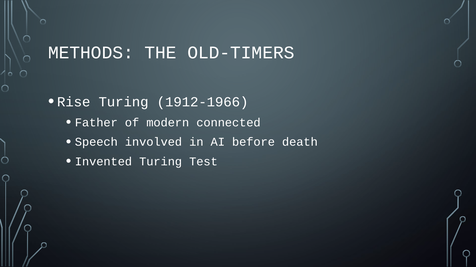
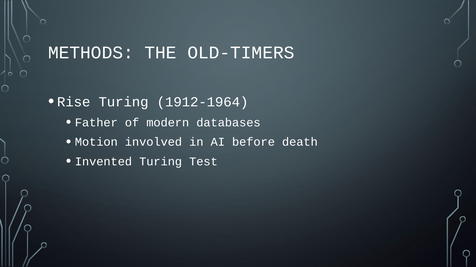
1912-1966: 1912-1966 -> 1912-1964 (203, 102)
connected: connected -> databases (228, 123)
Speech: Speech -> Motion (96, 142)
